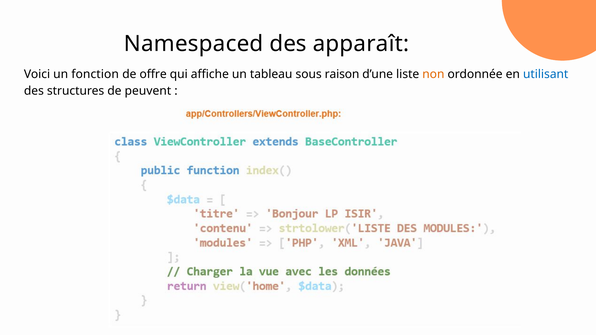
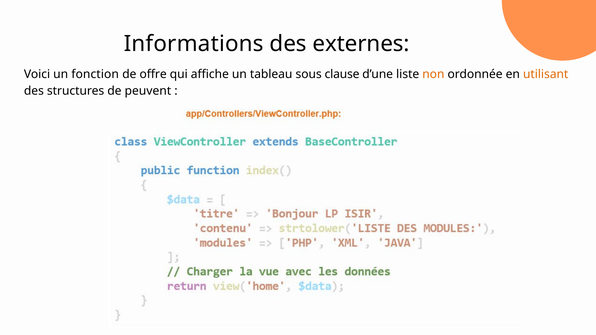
Namespaced: Namespaced -> Informations (194, 44)
apparaît: apparaît -> externes (361, 44)
raison: raison -> clause (342, 74)
utilisant colour: blue -> orange (546, 74)
